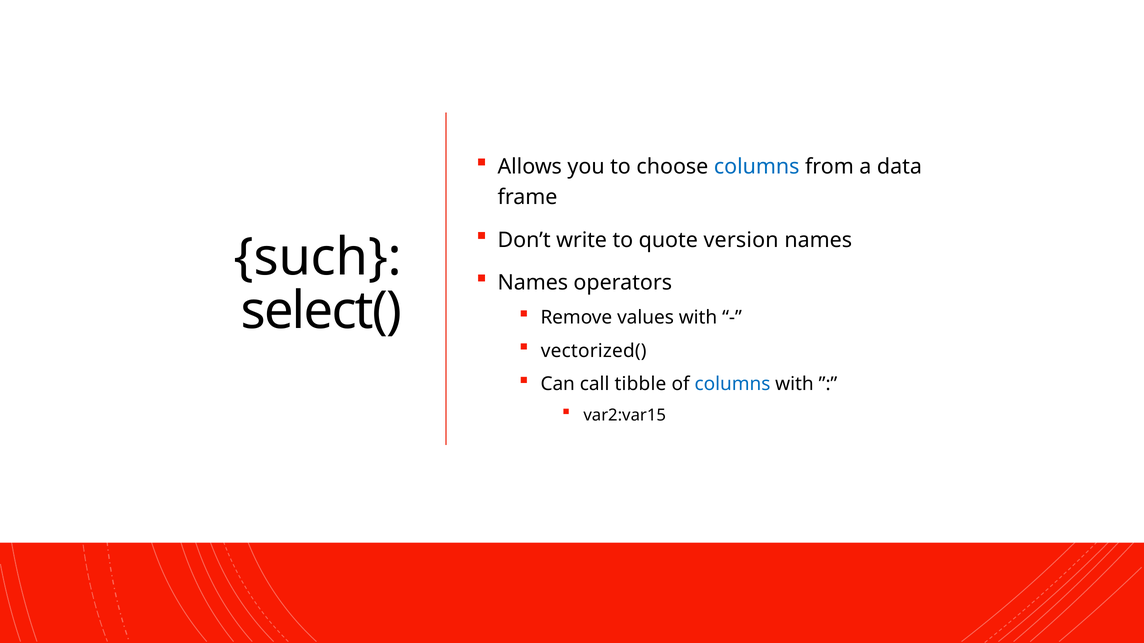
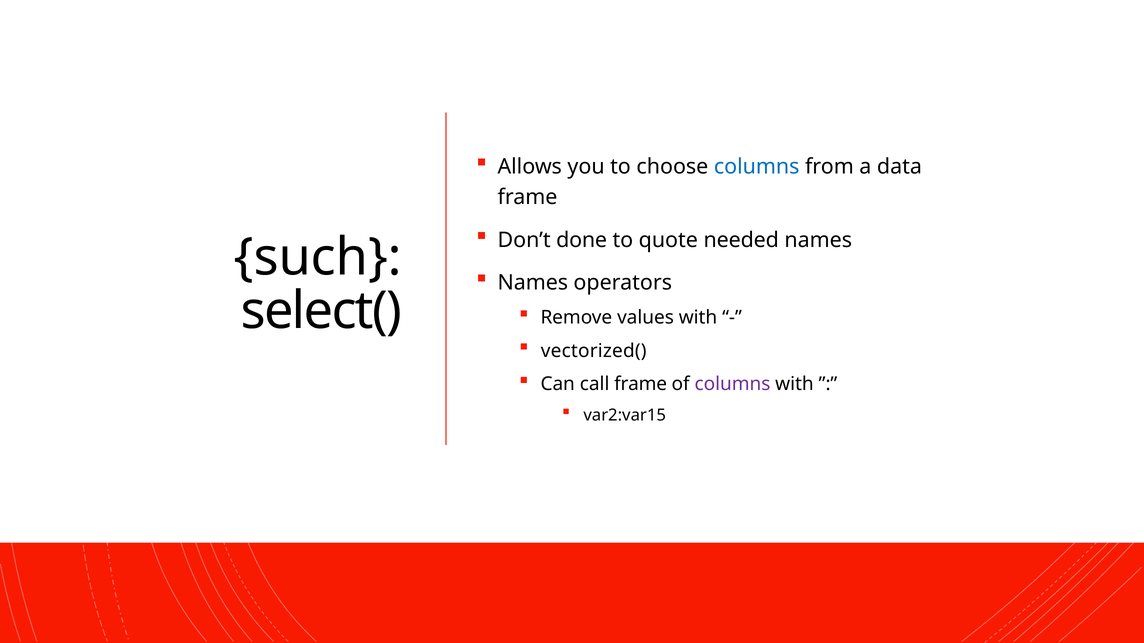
write: write -> done (582, 240)
version: version -> needed (741, 240)
call tibble: tibble -> frame (641, 384)
columns colour: blue -> purple (732, 384)
